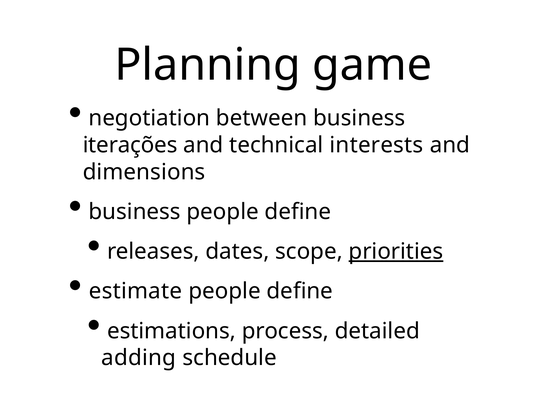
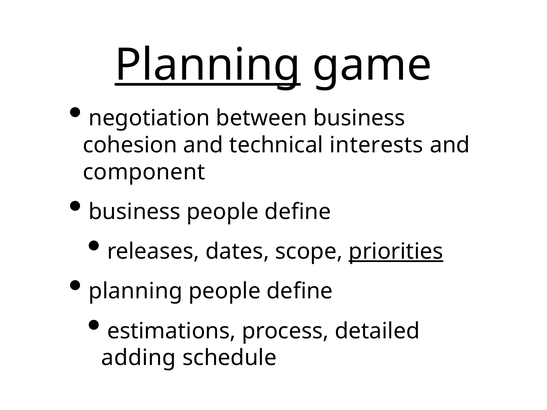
Planning underline: none -> present (208, 65)
iterações: iterações -> cohesion (130, 145)
dimensions: dimensions -> component (144, 172)
estimate: estimate -> planning (136, 291)
